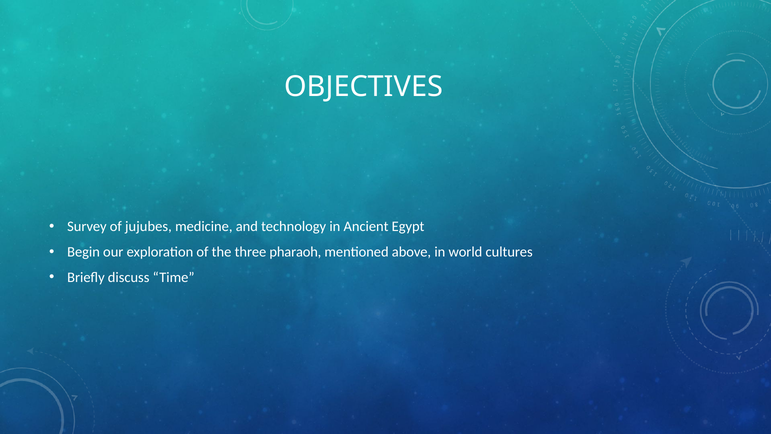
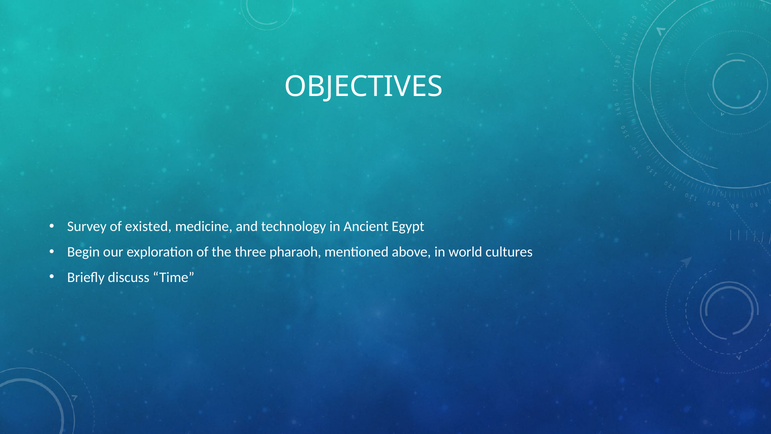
jujubes: jujubes -> existed (148, 226)
